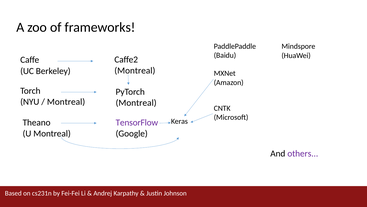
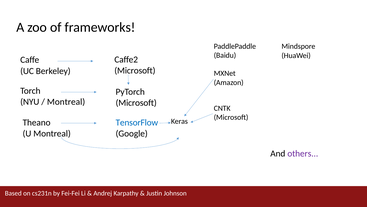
Montreal: Montreal -> Microsoft (135, 70)
Montreal: Montreal -> Microsoft (136, 103)
TensorFlow colour: purple -> blue (137, 122)
